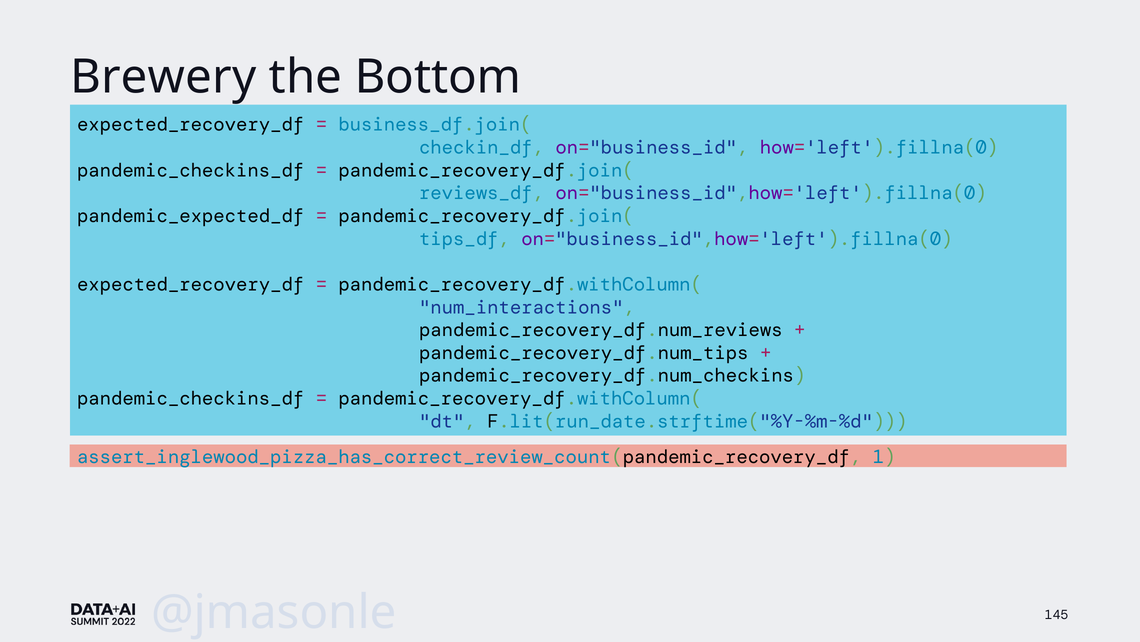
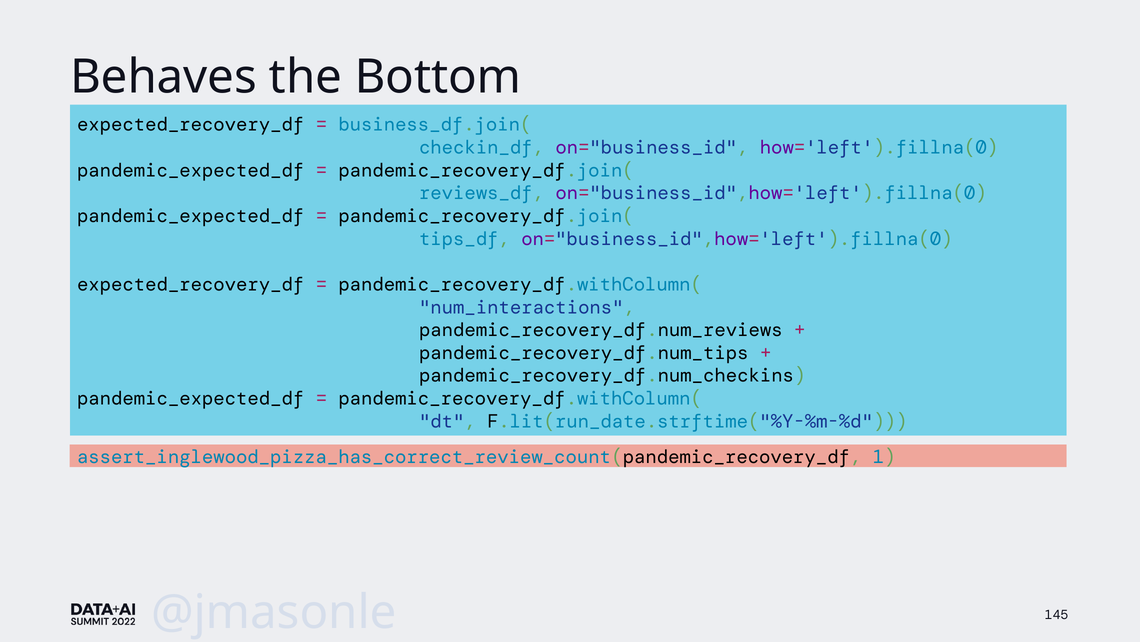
Brewery: Brewery -> Behaves (163, 77)
pandemic_checkins_df: pandemic_checkins_df -> pandemic_expected_df (191, 170)
pandemic_checkins_df: pandemic_checkins_df -> pandemic_expected_df (191, 398)
